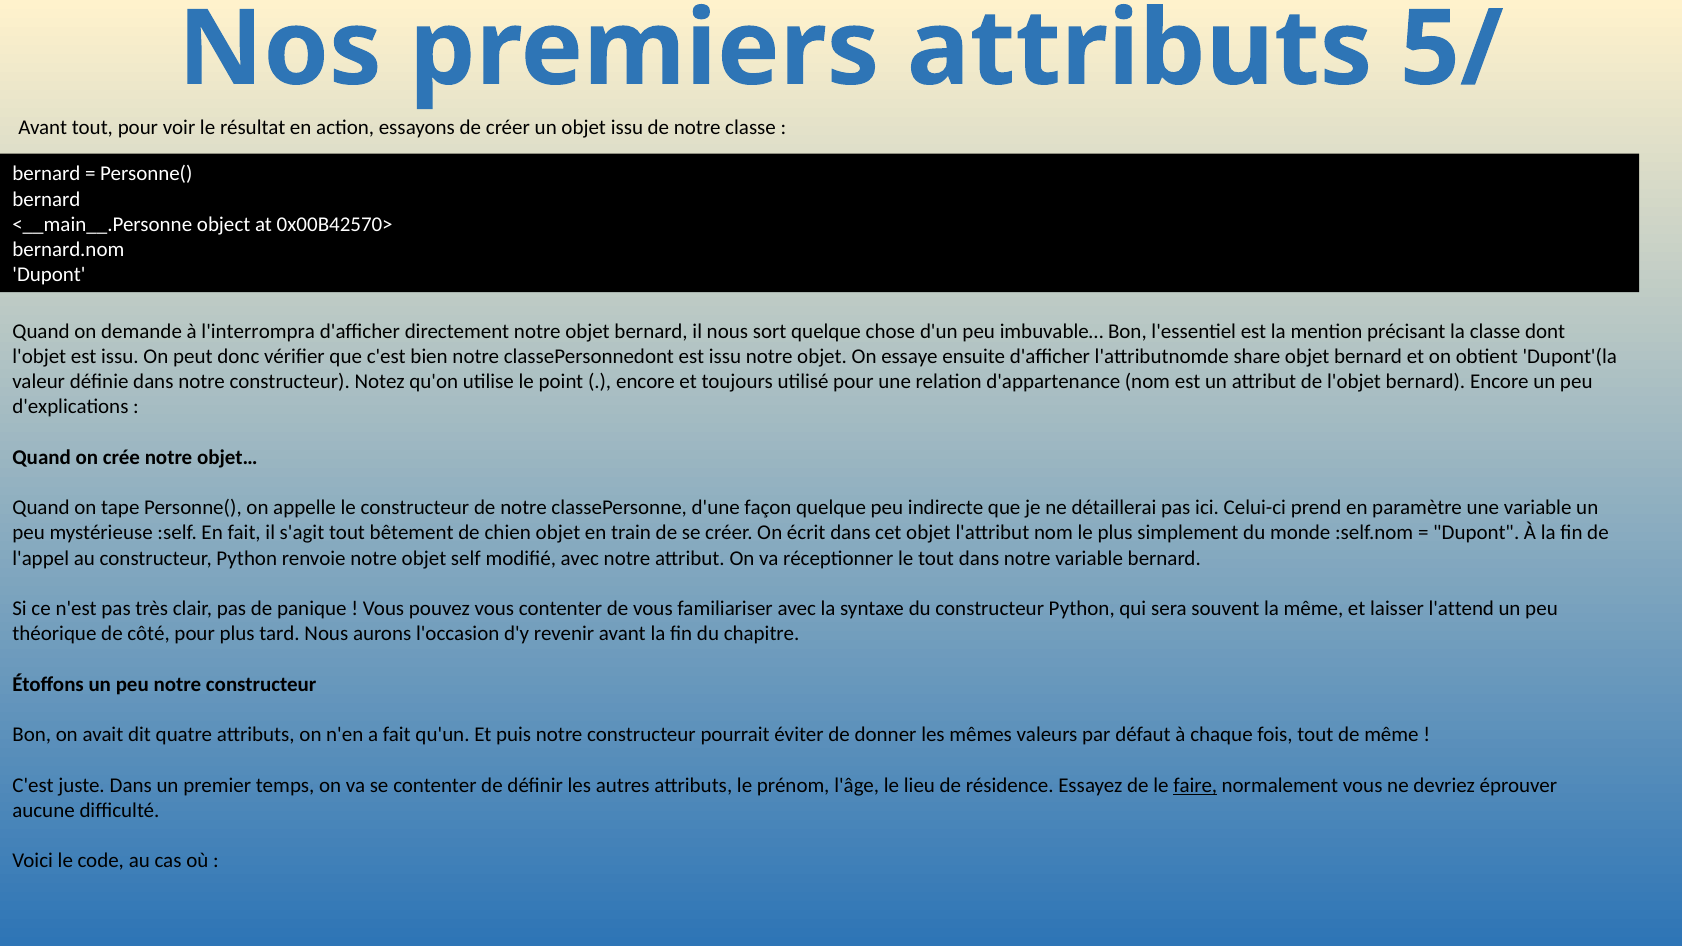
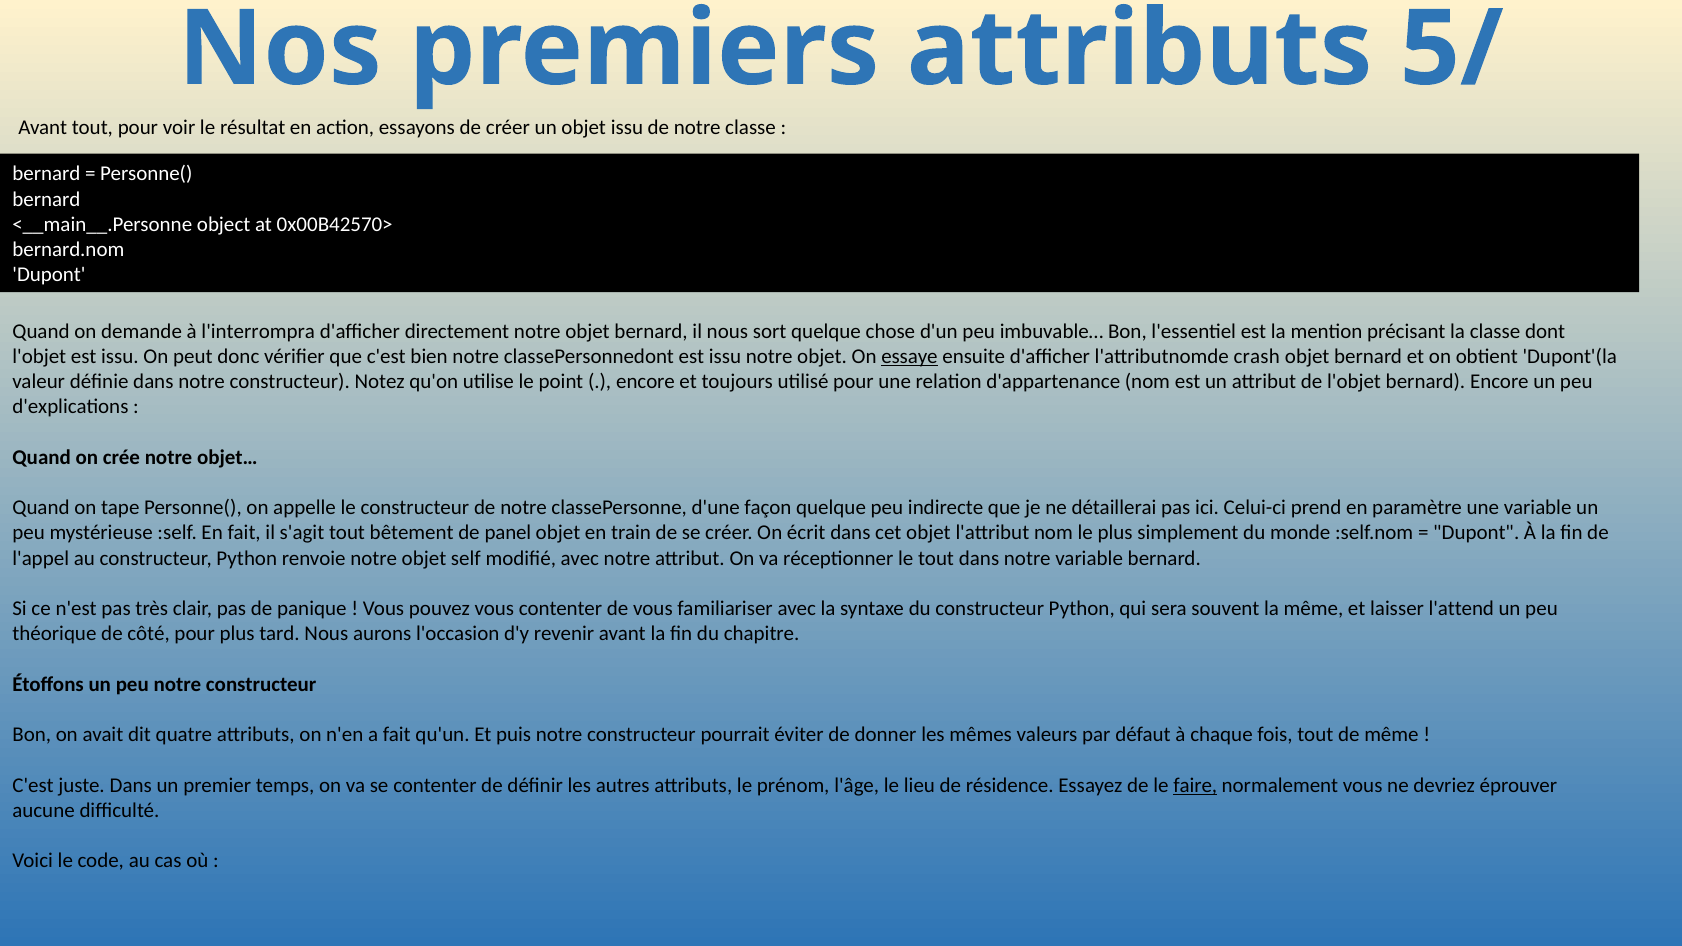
essaye underline: none -> present (909, 357)
share: share -> crash (1257, 357)
chien: chien -> panel (508, 533)
